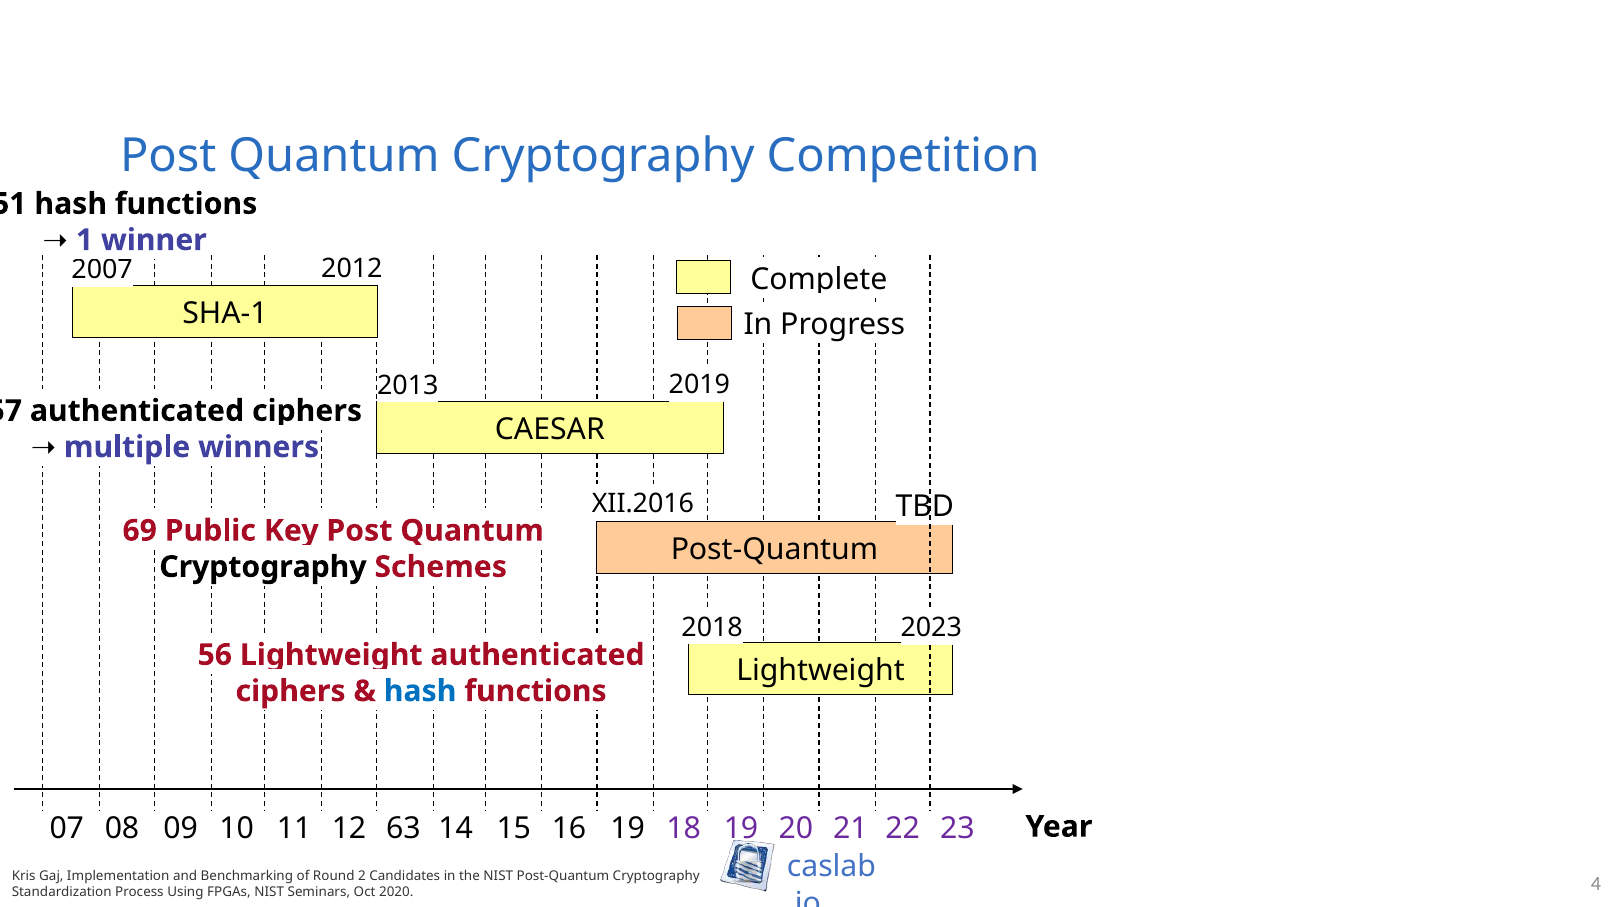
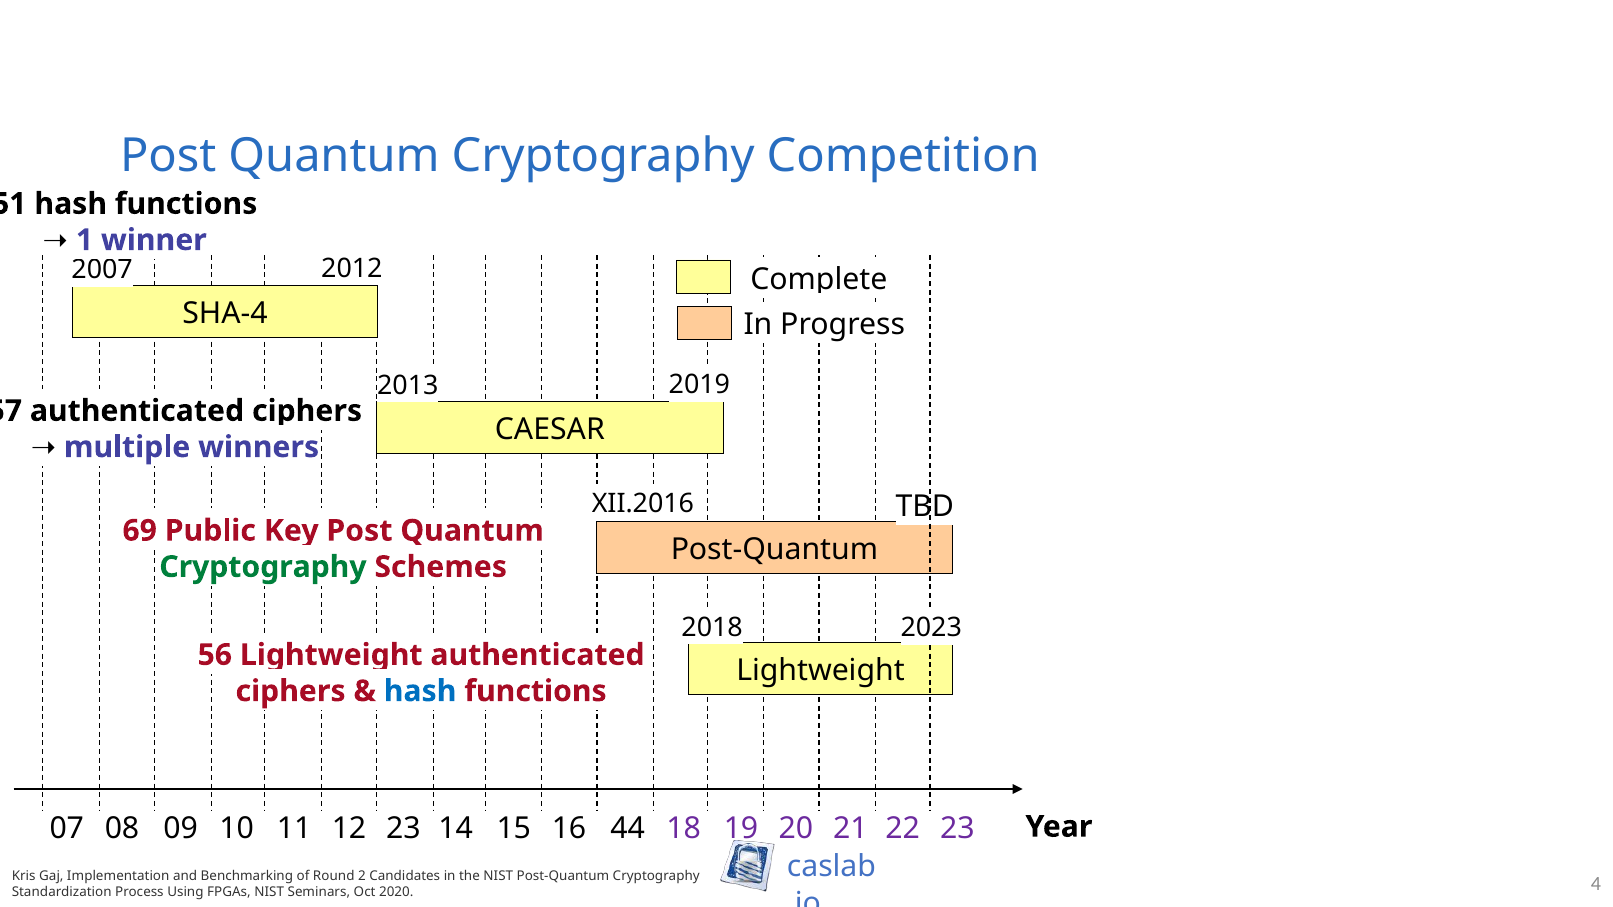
SHA-1: SHA-1 -> SHA-4 (225, 314)
Cryptography colour: black -> green (263, 567)
12 63: 63 -> 23 (403, 829)
16 19: 19 -> 44 (628, 829)
